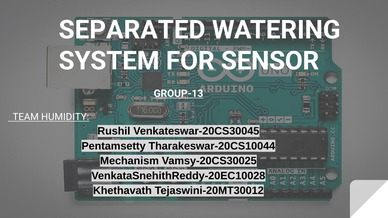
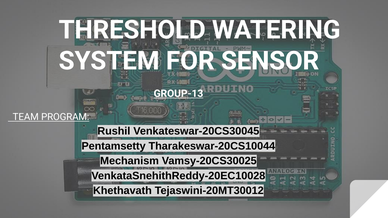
SEPARATED: SEPARATED -> THRESHOLD (132, 30)
HUMIDITY: HUMIDITY -> PROGRAM (65, 117)
